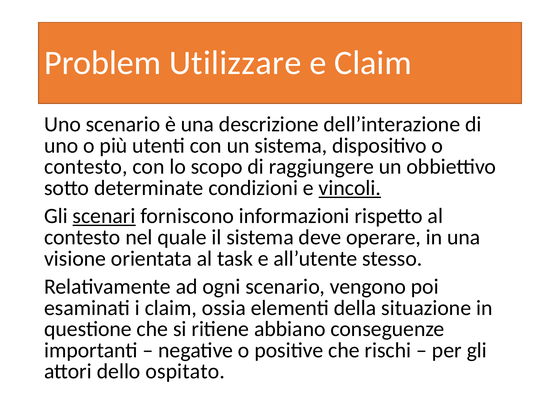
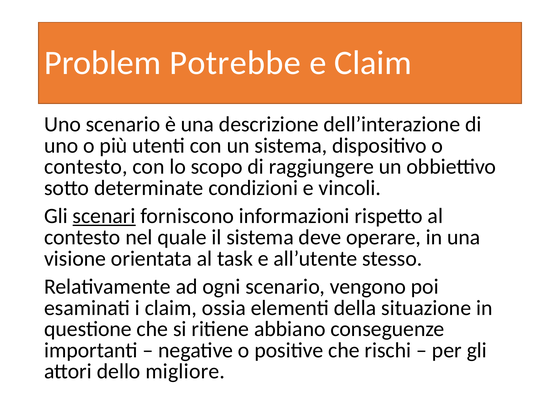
Utilizzare: Utilizzare -> Potrebbe (235, 63)
vincoli underline: present -> none (350, 188)
ospitato: ospitato -> migliore (185, 371)
